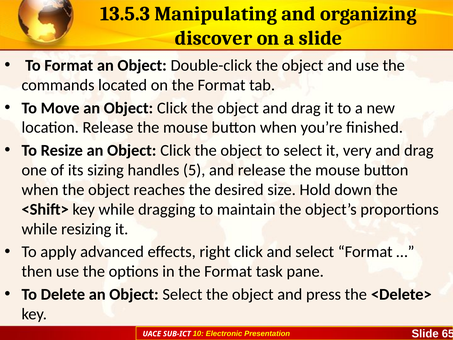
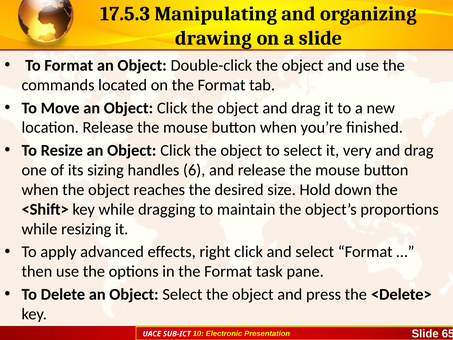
13.5.3: 13.5.3 -> 17.5.3 (125, 14)
discover: discover -> drawing (213, 38)
5: 5 -> 6 (194, 170)
